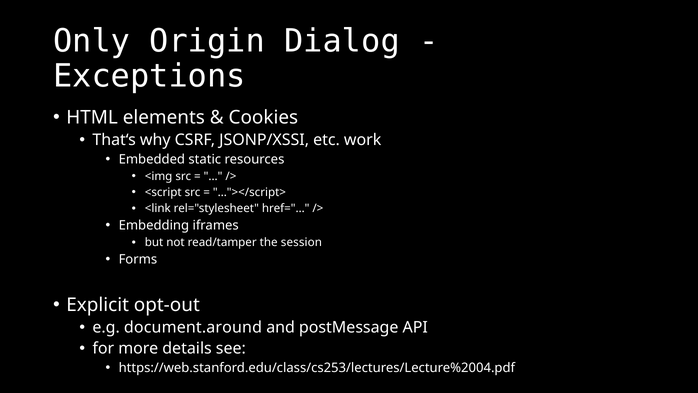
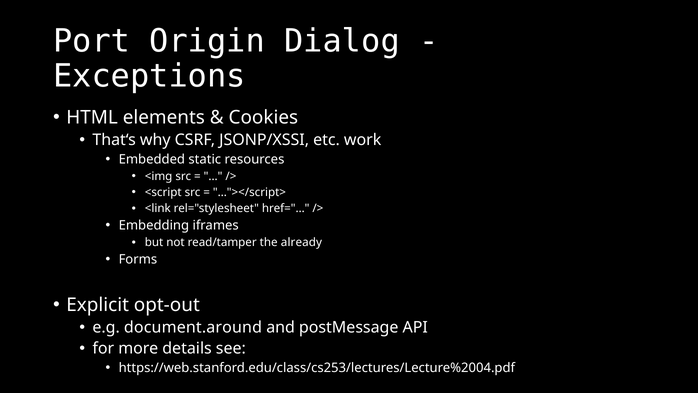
Only: Only -> Port (92, 41)
session: session -> already (301, 242)
